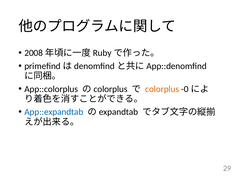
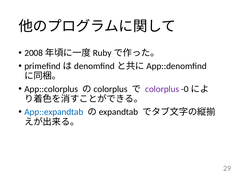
colorplus colour: orange -> purple (162, 89)
